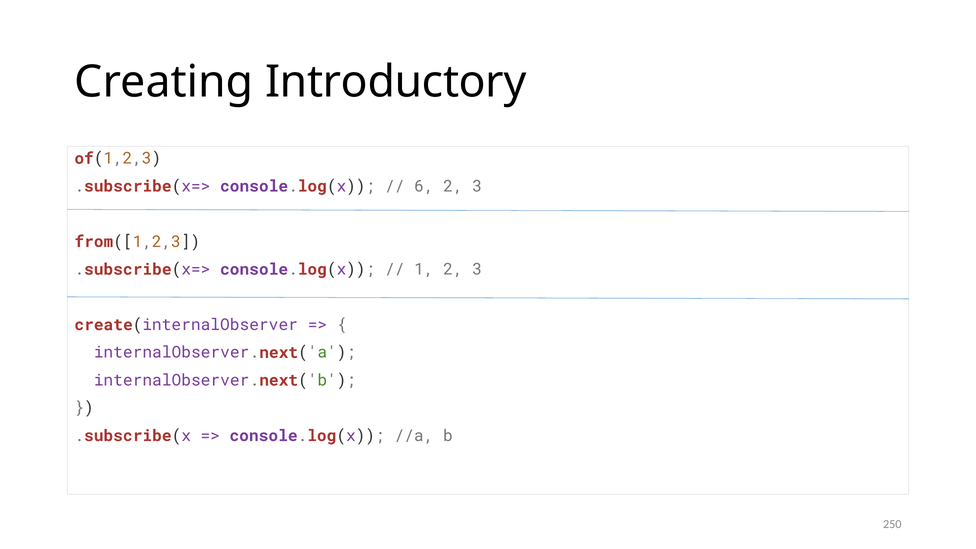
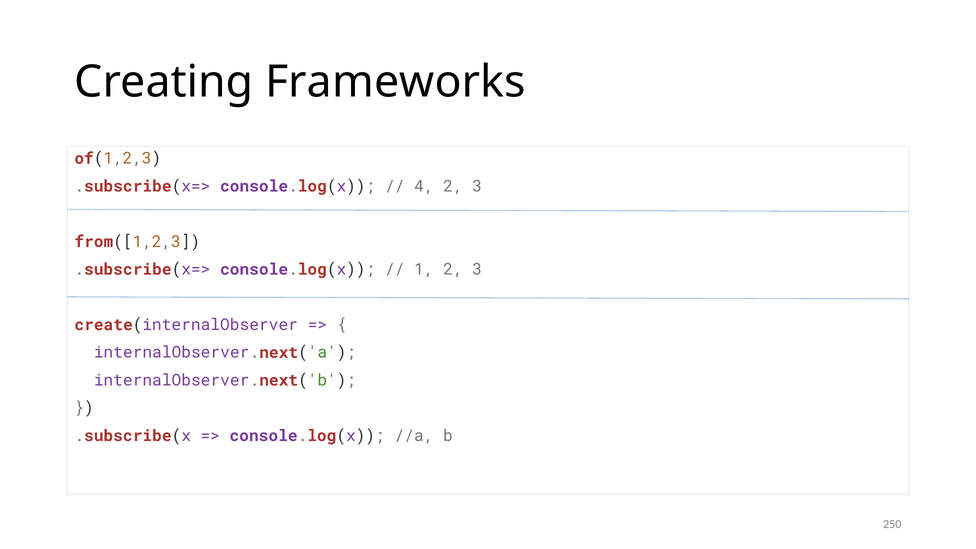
Introductory: Introductory -> Frameworks (395, 82)
6: 6 -> 4 (424, 186)
